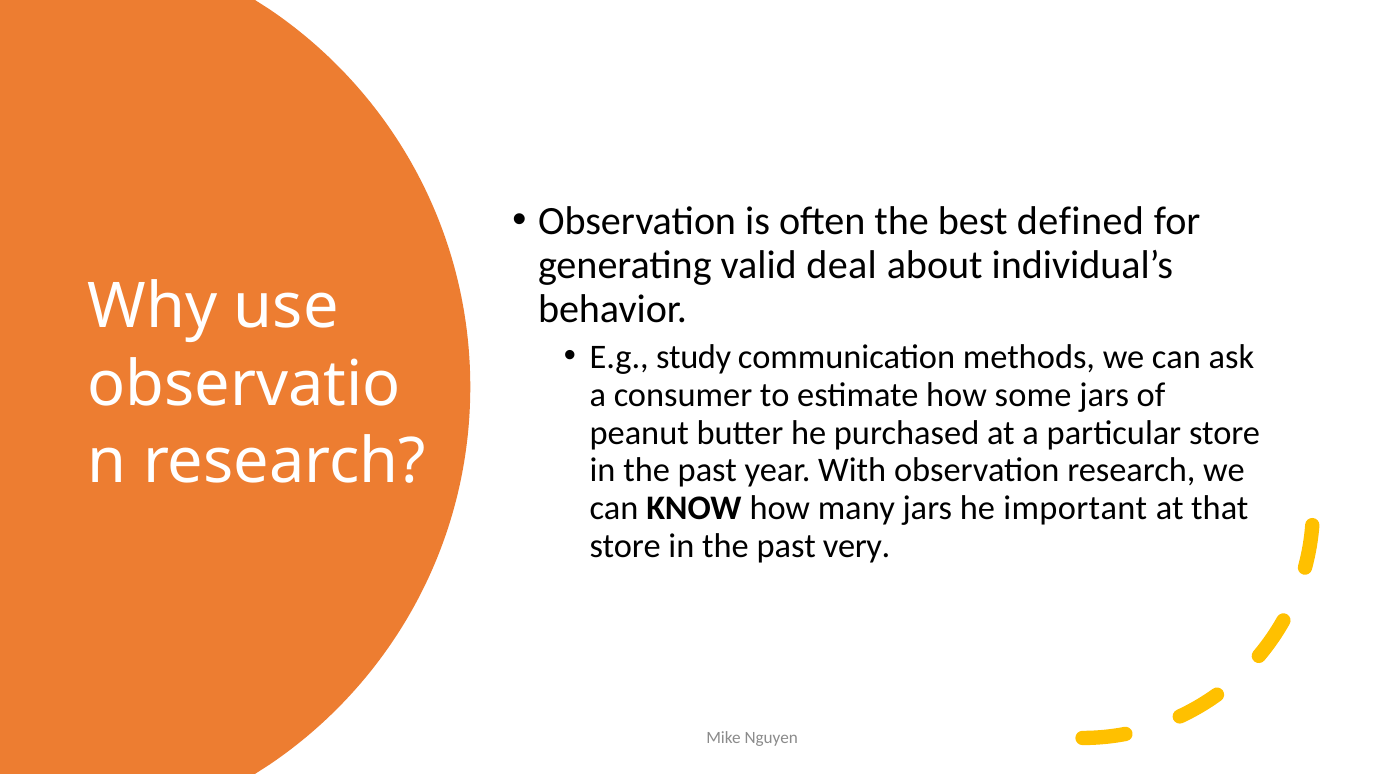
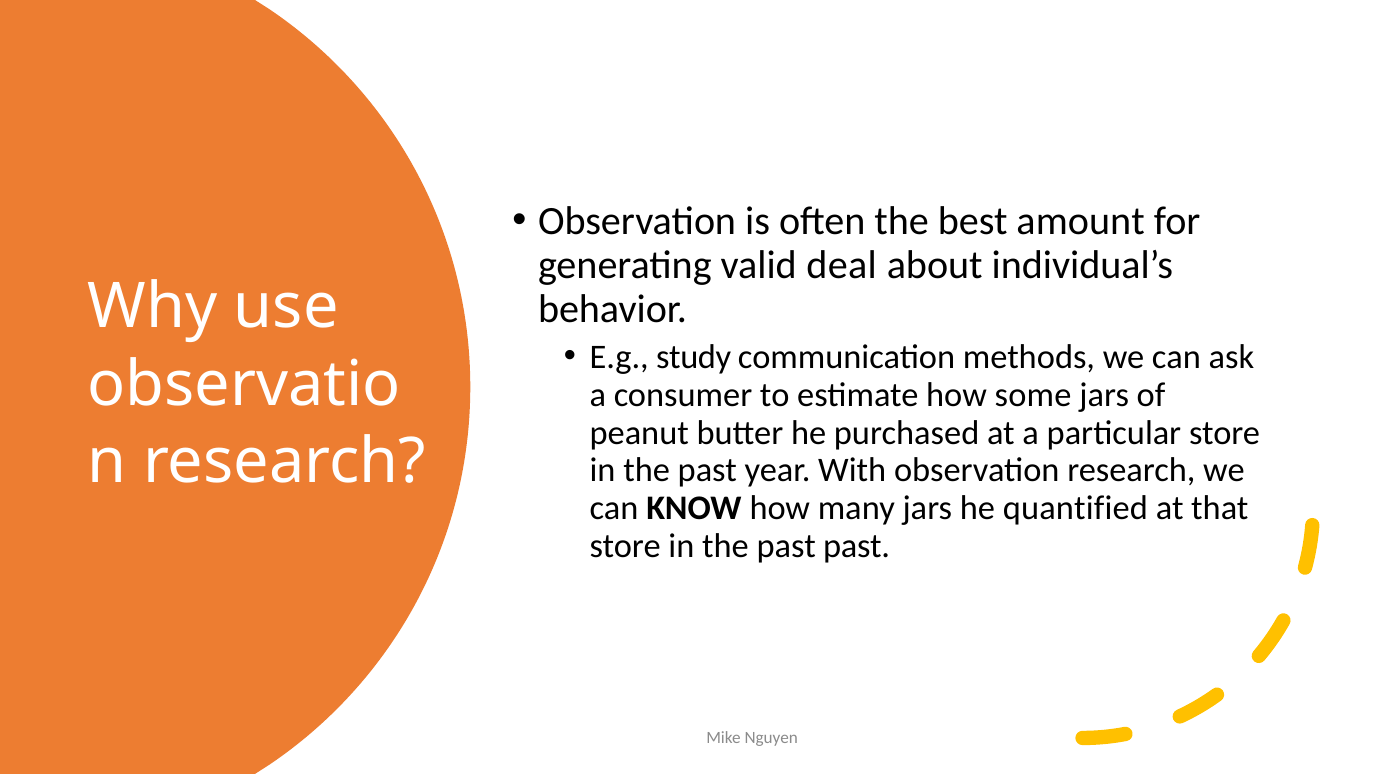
defined: defined -> amount (1081, 221)
important: important -> quantified (1075, 508)
past very: very -> past (857, 546)
